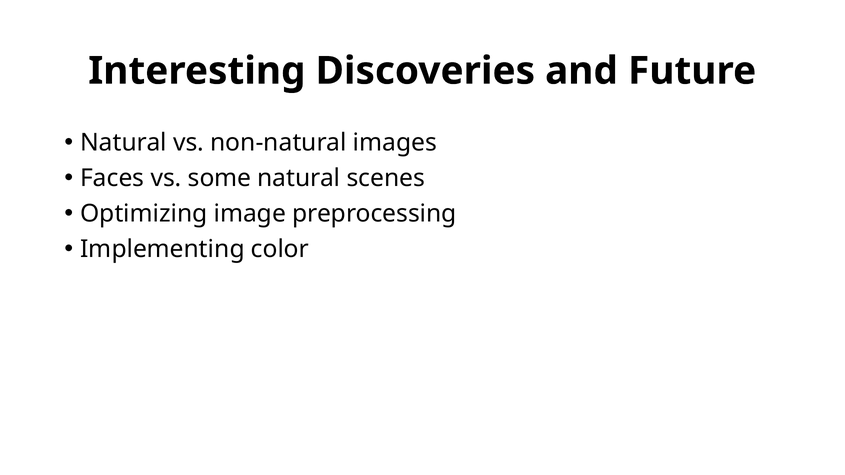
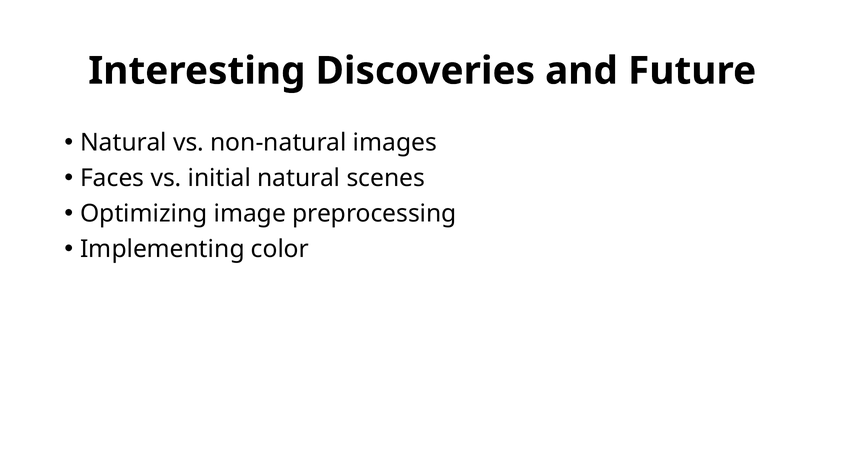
some: some -> initial (219, 178)
